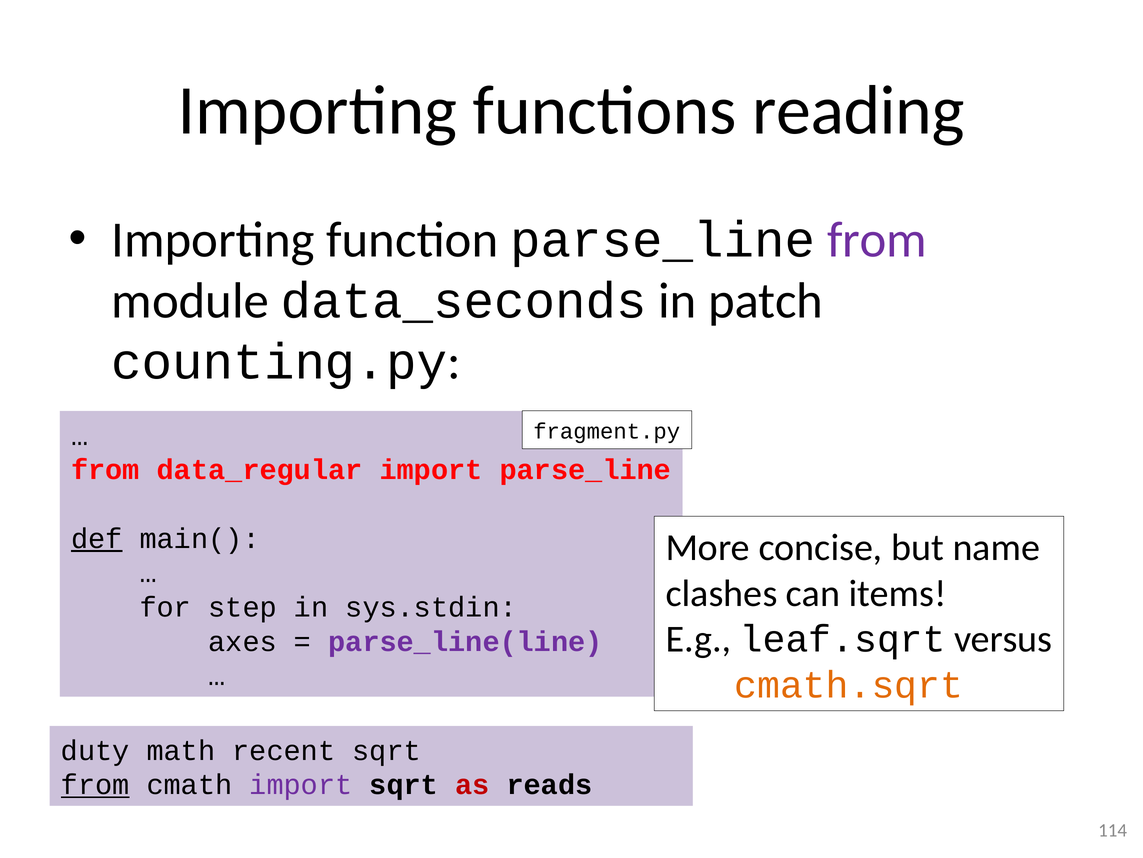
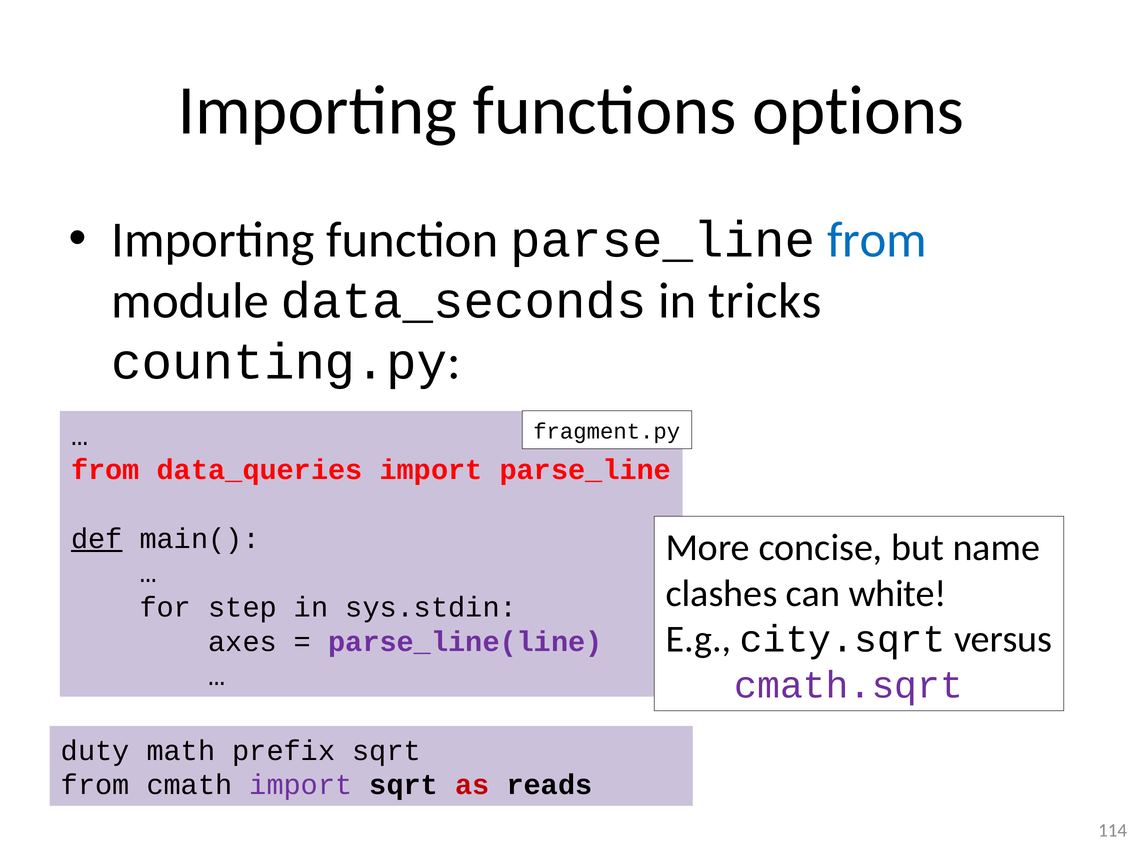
reading: reading -> options (858, 111)
from colour: purple -> blue (877, 240)
patch: patch -> tricks (765, 301)
data_regular: data_regular -> data_queries (260, 470)
items: items -> white (898, 593)
leaf.sqrt: leaf.sqrt -> city.sqrt (843, 639)
cmath.sqrt colour: orange -> purple (849, 684)
recent: recent -> prefix (284, 750)
from underline: present -> none (95, 784)
